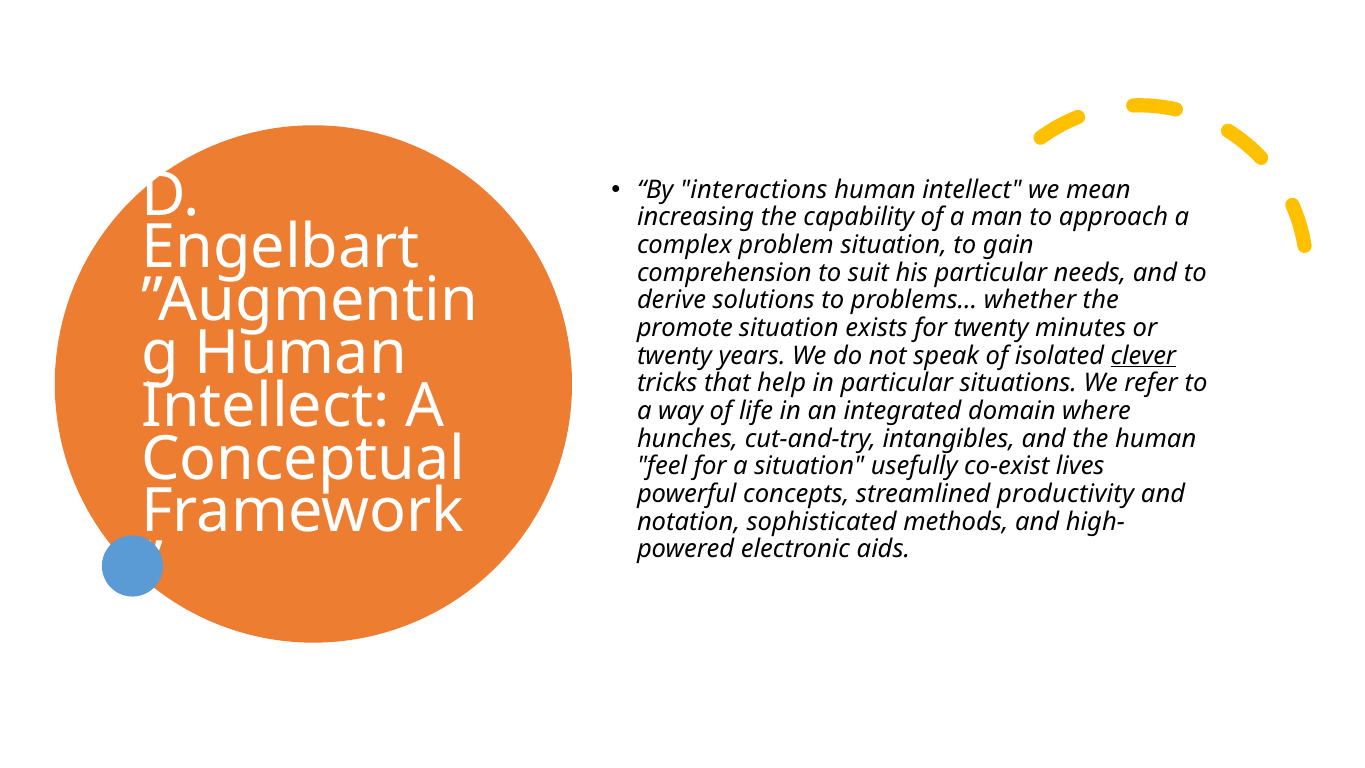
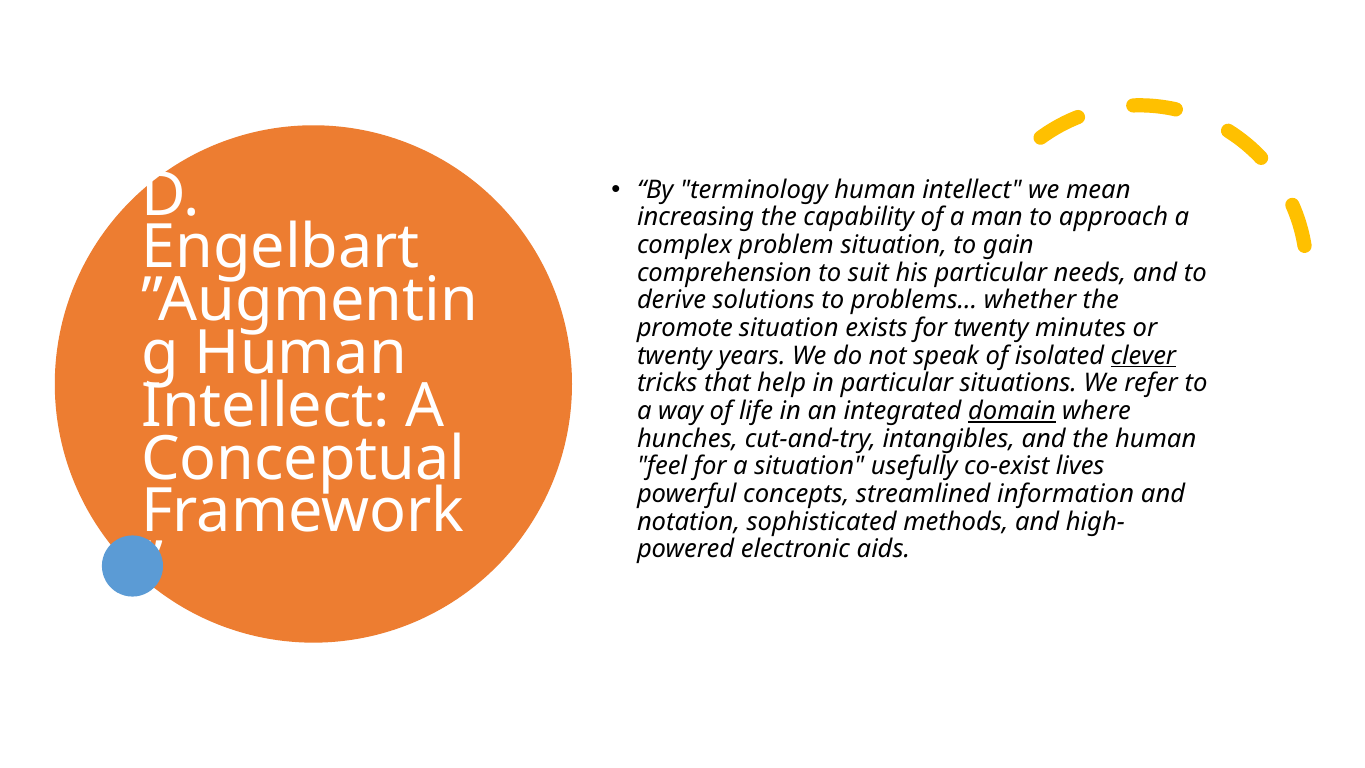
interactions: interactions -> terminology (754, 190)
domain underline: none -> present (1012, 411)
productivity: productivity -> information (1066, 494)
